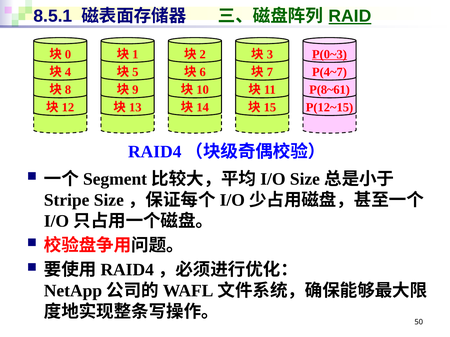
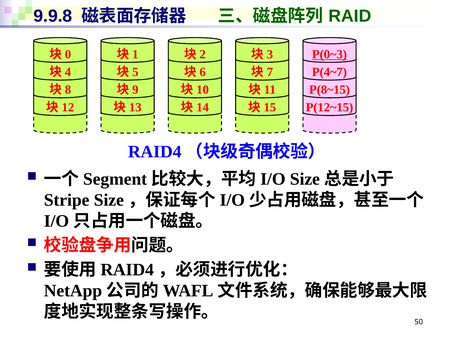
8.5.1: 8.5.1 -> 9.9.8 (53, 16)
RAID underline: present -> none (350, 16)
P(8~61: P(8~61 -> P(8~15 (330, 90)
